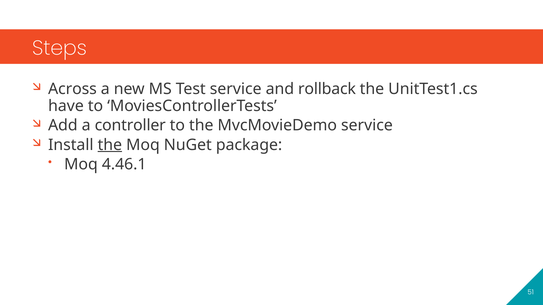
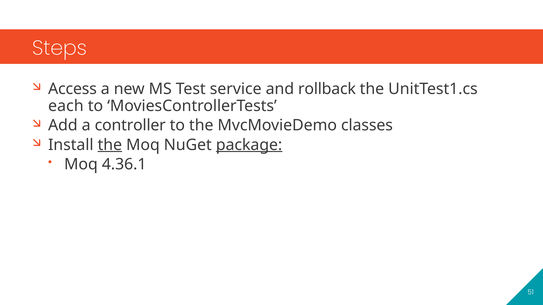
Across: Across -> Access (72, 89)
have: have -> each (66, 106)
MvcMovieDemo service: service -> classes (367, 126)
package underline: none -> present (249, 145)
4.46.1: 4.46.1 -> 4.36.1 (124, 164)
